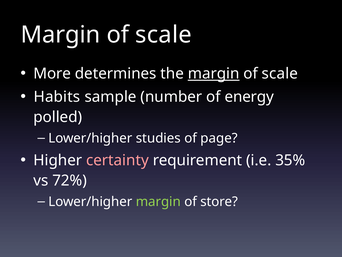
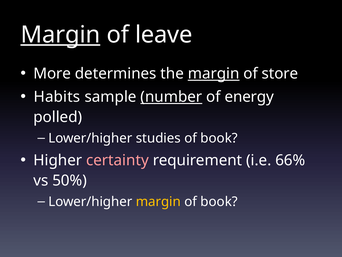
Margin underline: none -> present (60, 35)
scale: scale -> leave (164, 35)
scale: scale -> store (280, 74)
number underline: none -> present (171, 97)
page: page -> book (219, 138)
35%: 35% -> 66% (290, 160)
72%: 72% -> 50% (70, 180)
margin colour: light green -> yellow (158, 201)
store: store -> book (219, 201)
